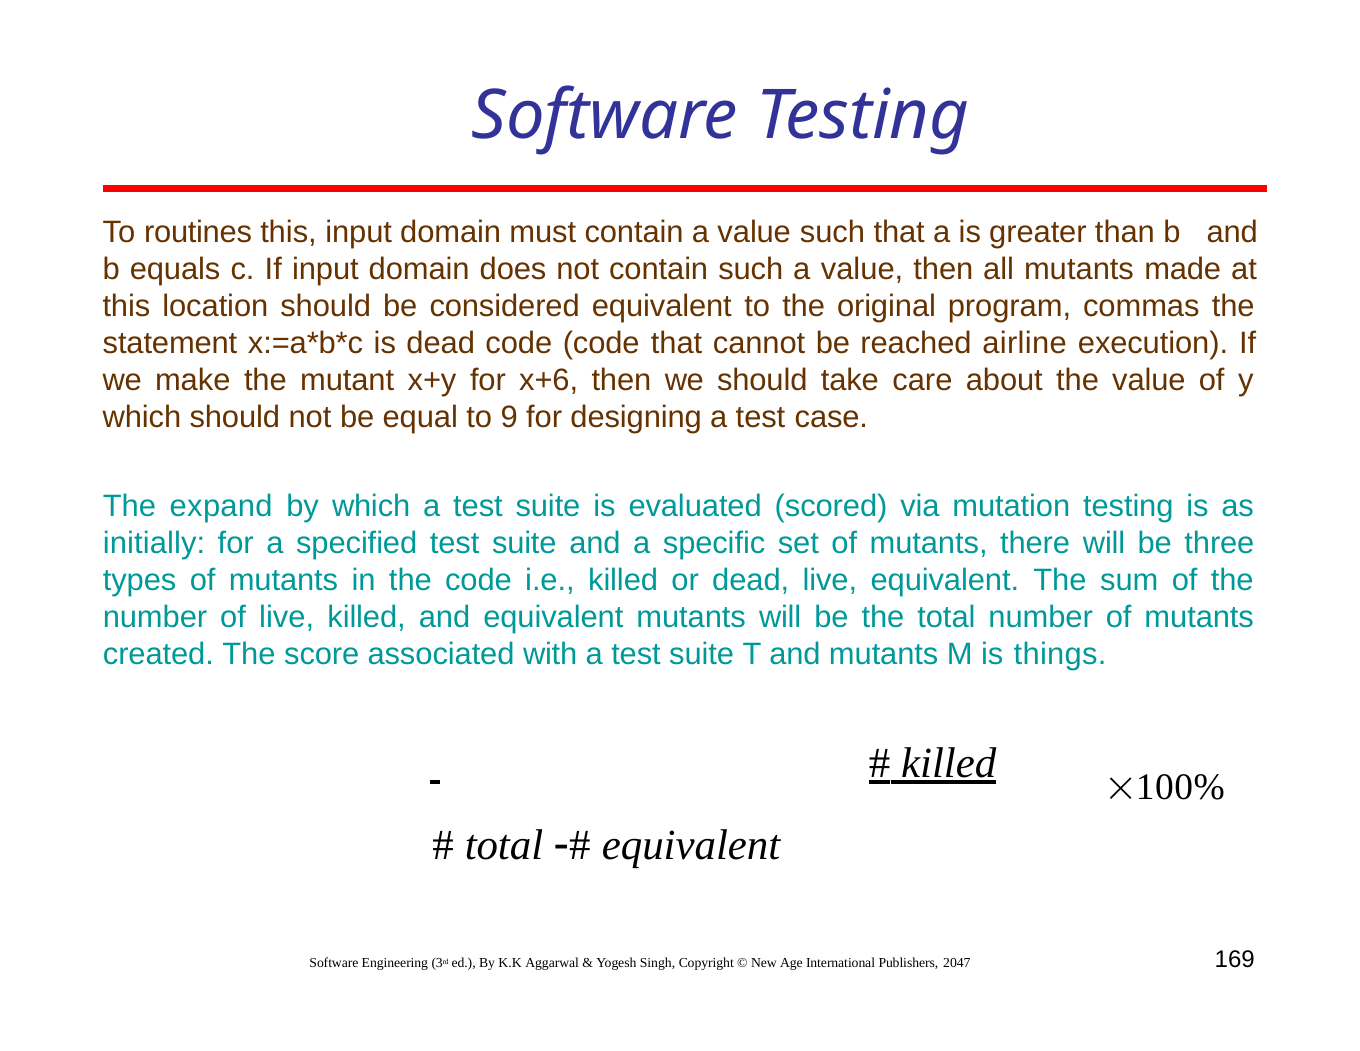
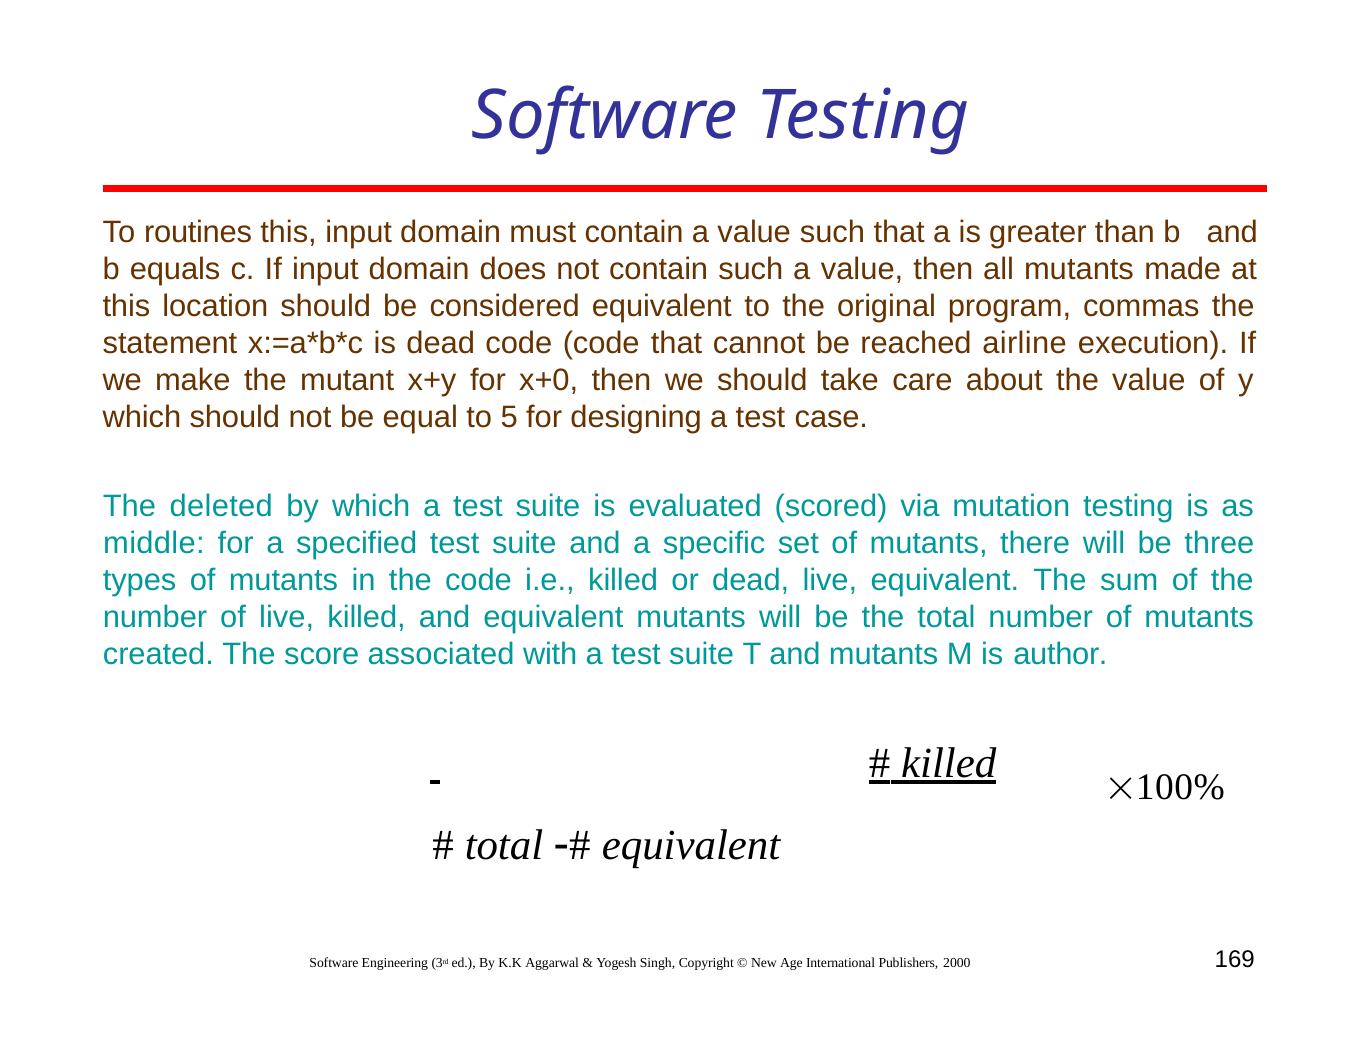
x+6: x+6 -> x+0 (549, 380)
9: 9 -> 5 (509, 417)
expand: expand -> deleted (221, 506)
initially: initially -> middle (154, 543)
things: things -> author (1060, 654)
2047: 2047 -> 2000 (957, 963)
